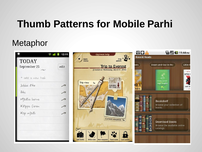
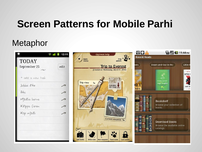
Thumb: Thumb -> Screen (34, 24)
